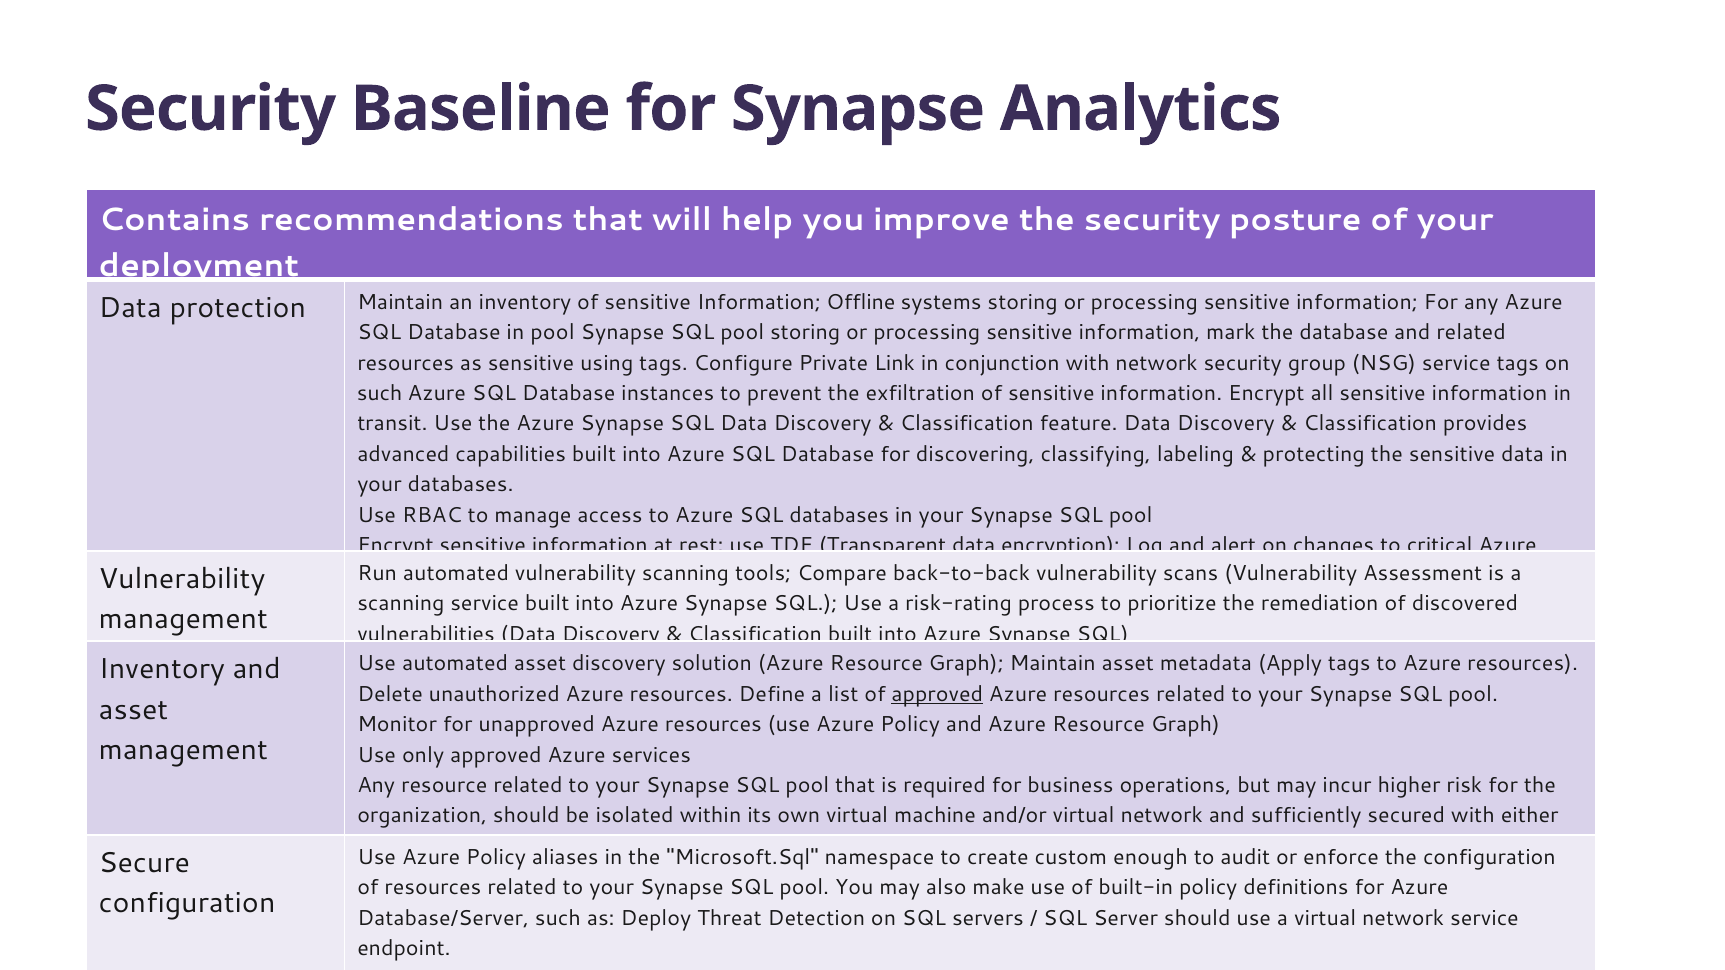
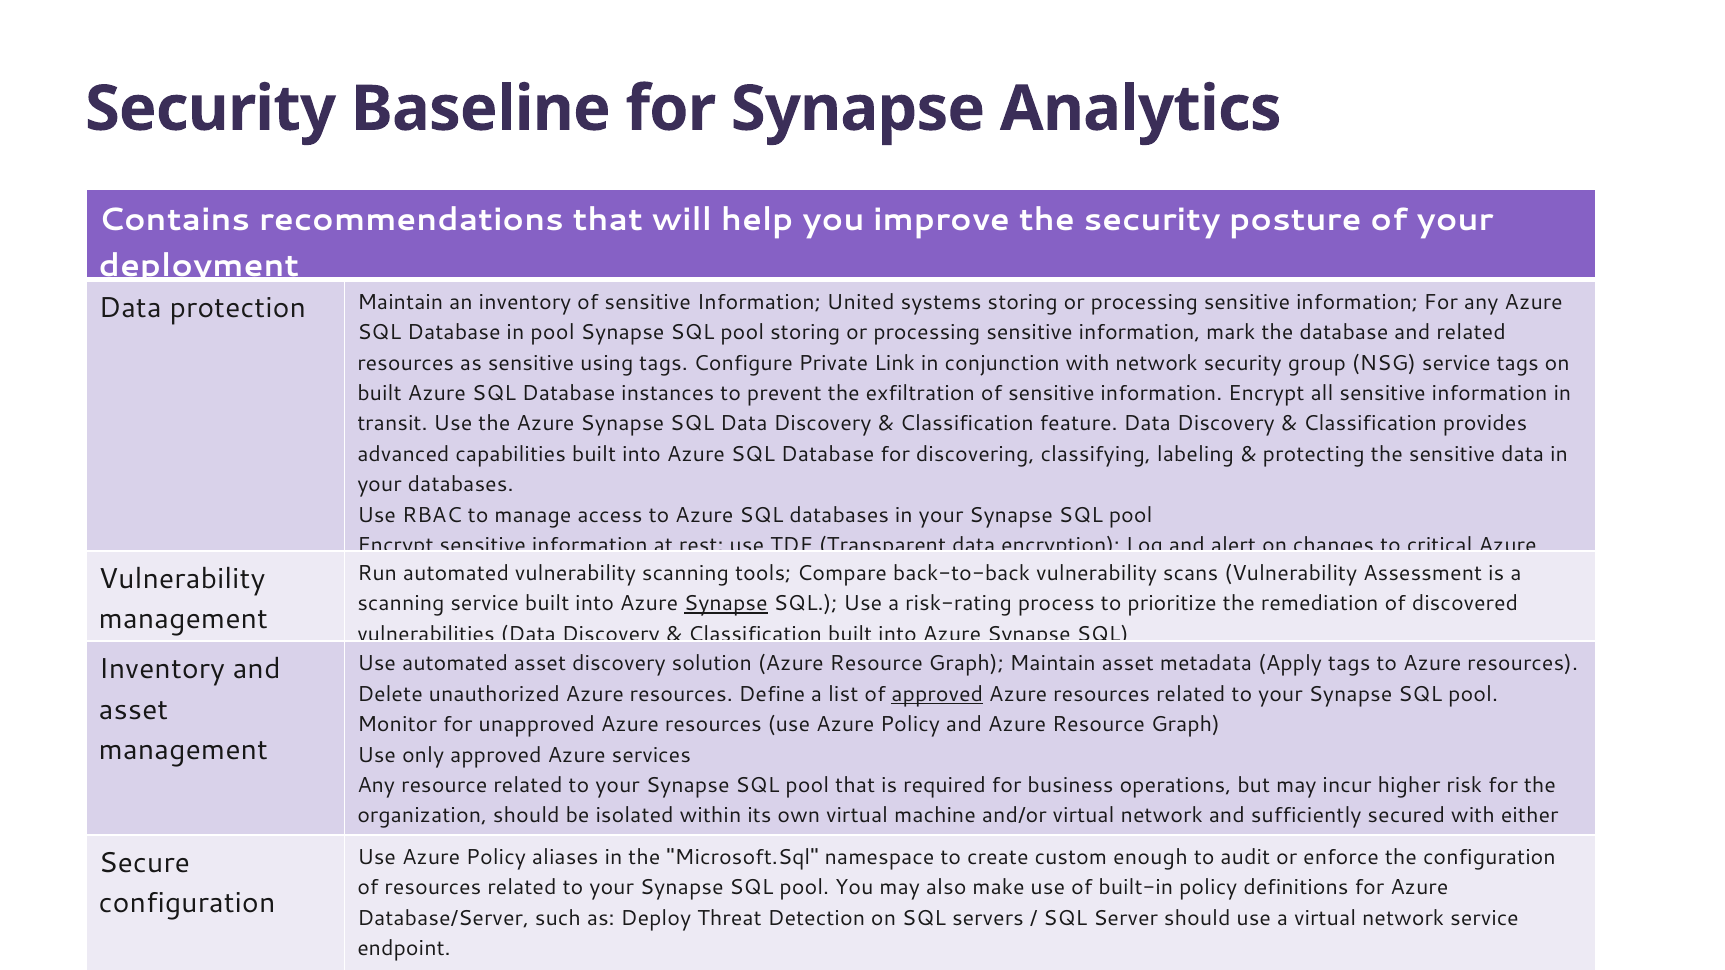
Offline: Offline -> United (861, 302)
such: such -> built (380, 393)
Synapse underline: none -> present (726, 604)
